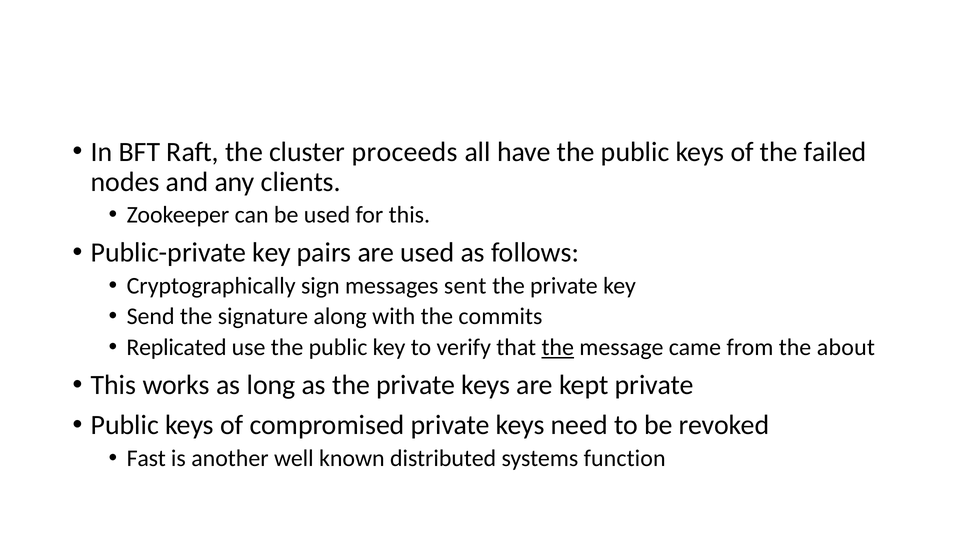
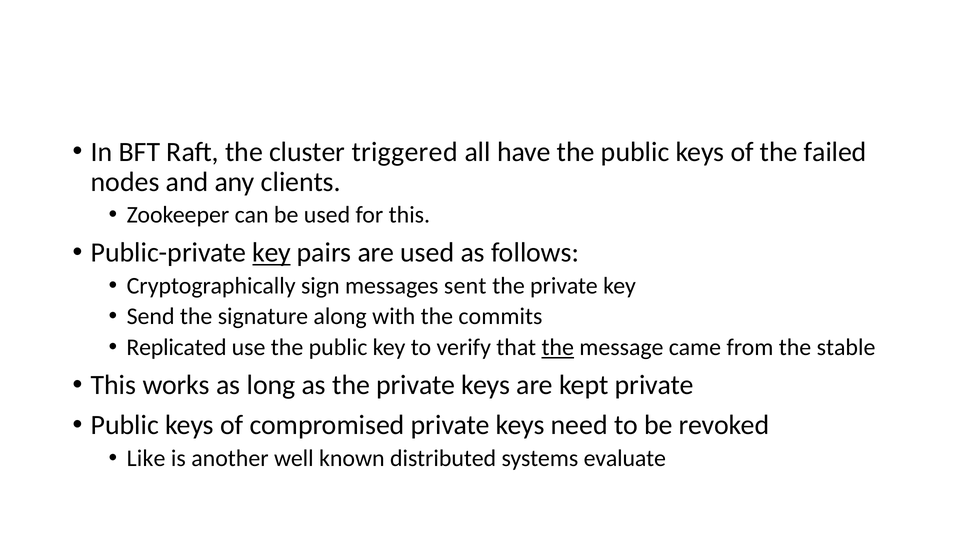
proceeds: proceeds -> triggered (405, 152)
key underline: none -> present (272, 253)
about: about -> stable (846, 347)
Fast: Fast -> Like (146, 458)
function: function -> evaluate (625, 458)
